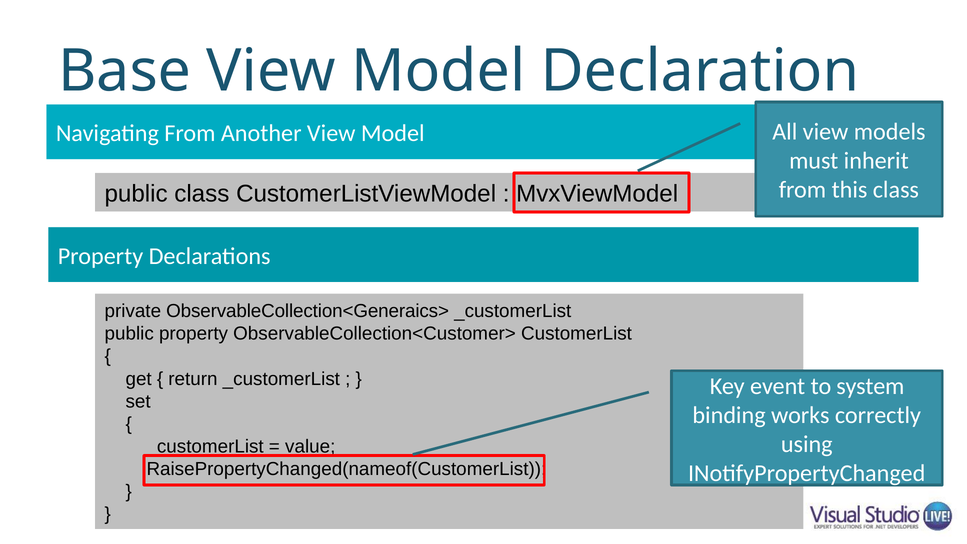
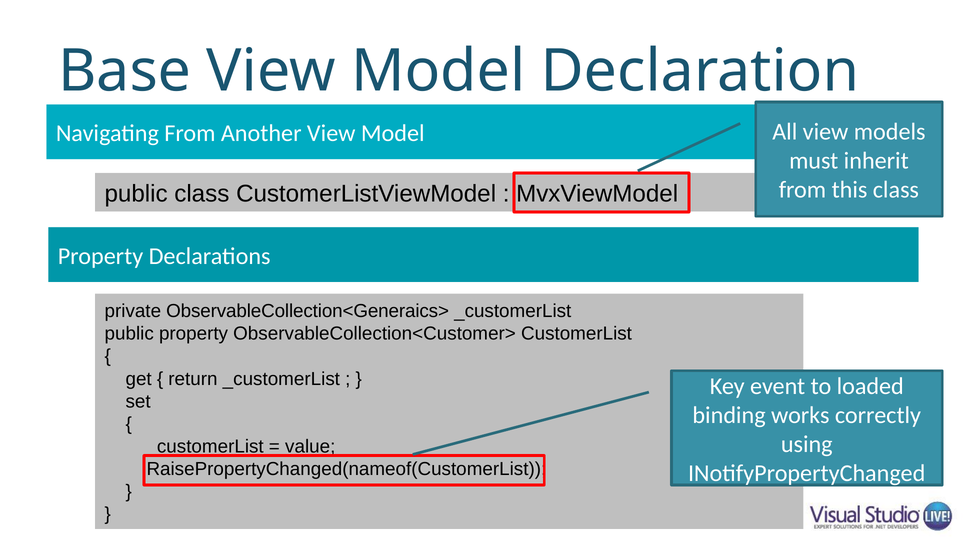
system: system -> loaded (870, 386)
